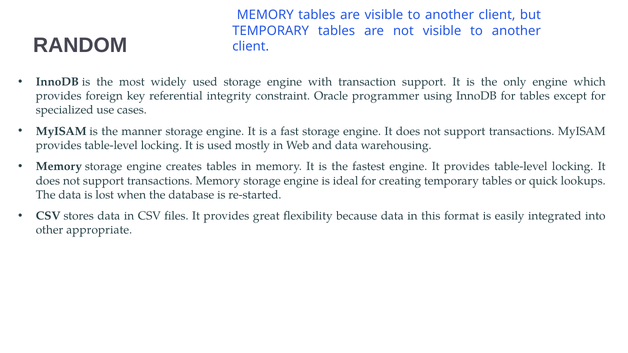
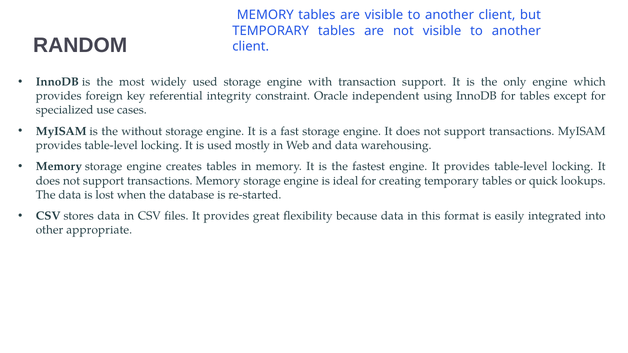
programmer: programmer -> independent (386, 96)
manner: manner -> without (142, 131)
